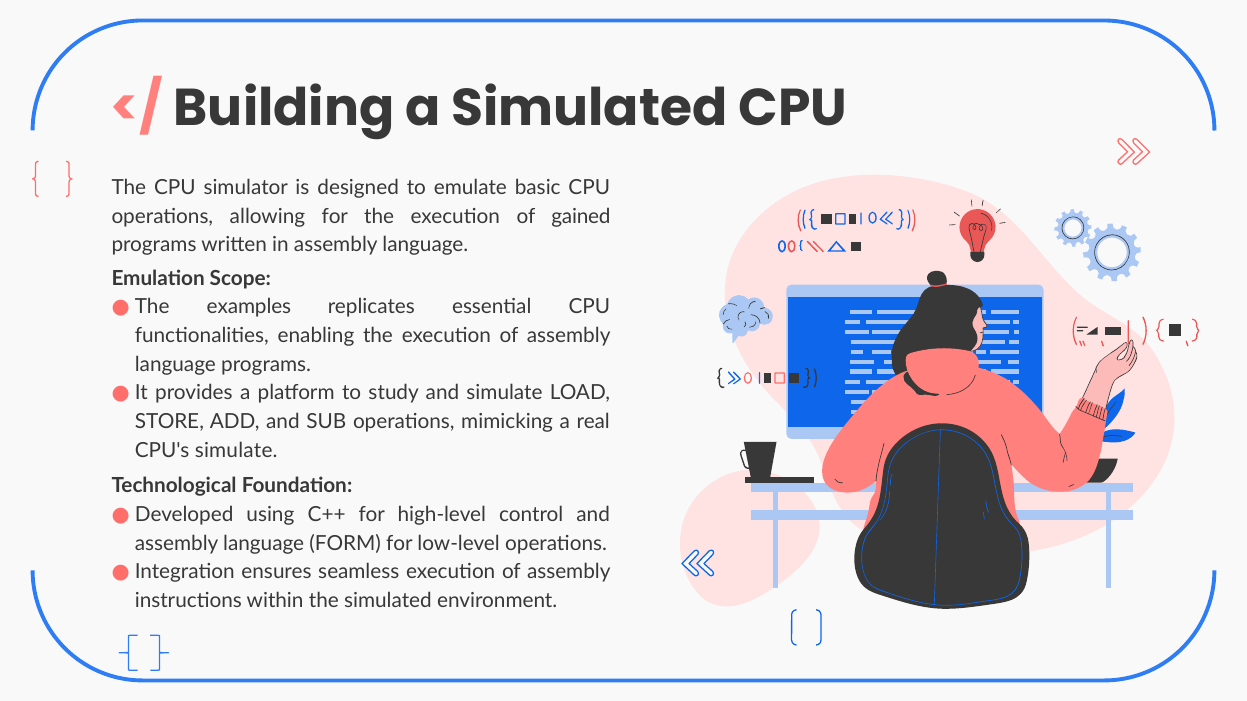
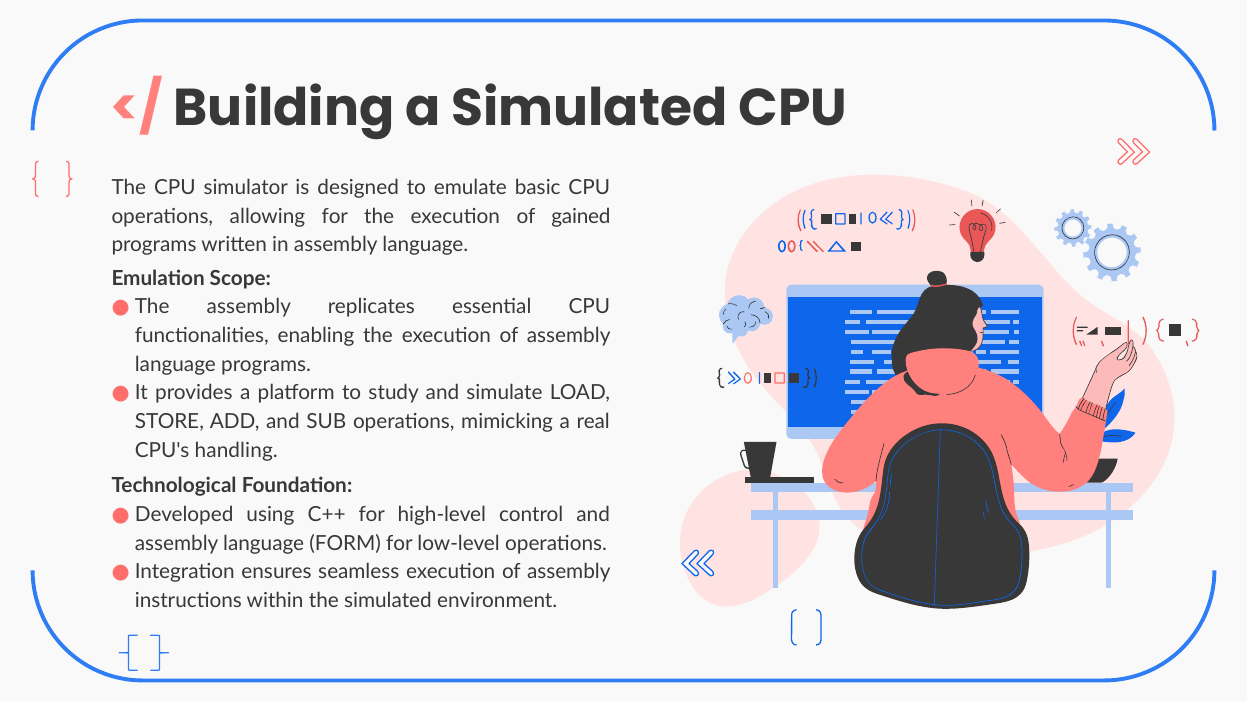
The examples: examples -> assembly (249, 307)
CPU's simulate: simulate -> handling (236, 450)
